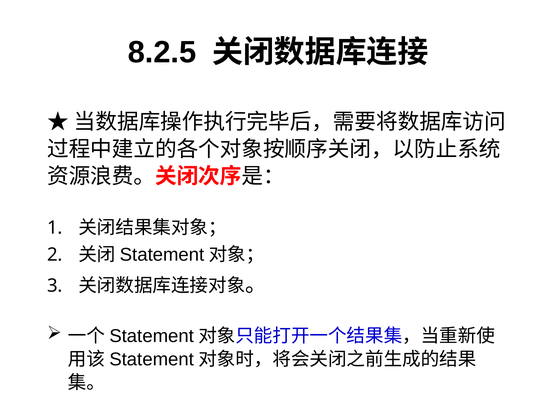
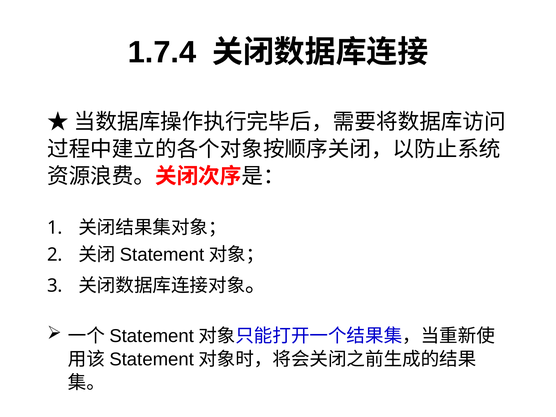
8.2.5: 8.2.5 -> 1.7.4 (162, 52)
